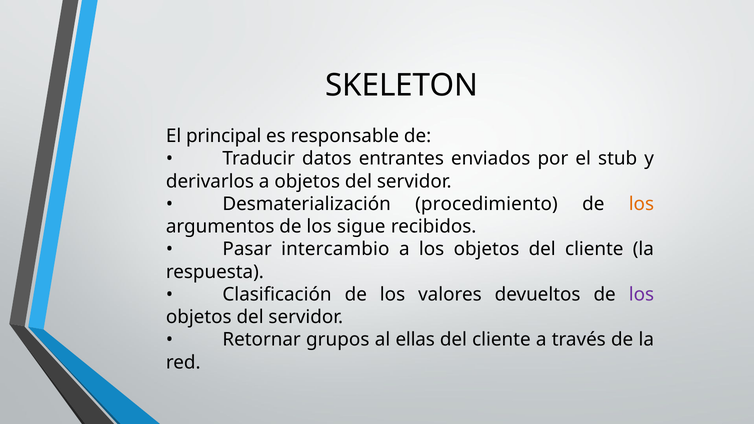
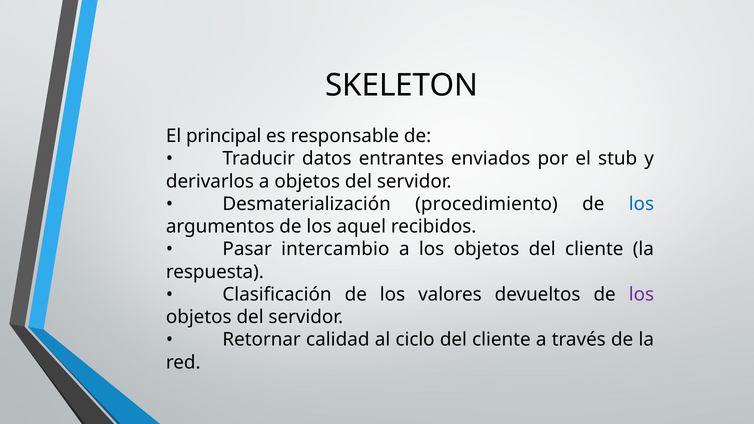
los colour: orange -> blue (641, 204)
sigue: sigue -> aquel (361, 227)
grupos: grupos -> calidad (338, 340)
ellas: ellas -> ciclo (415, 340)
